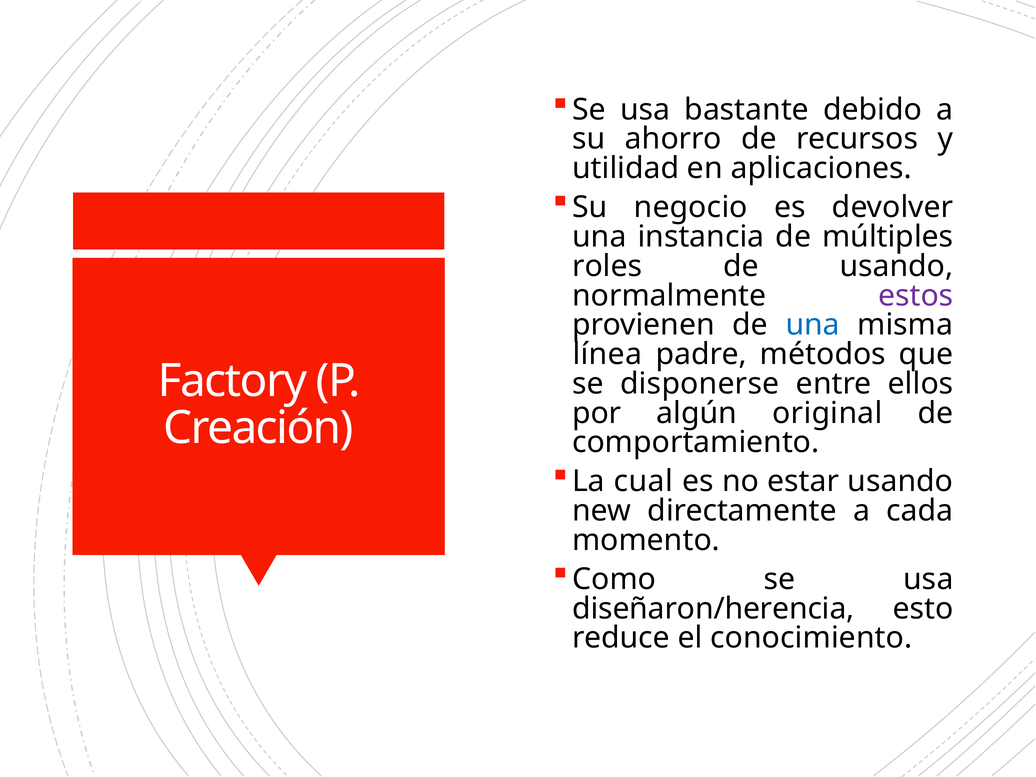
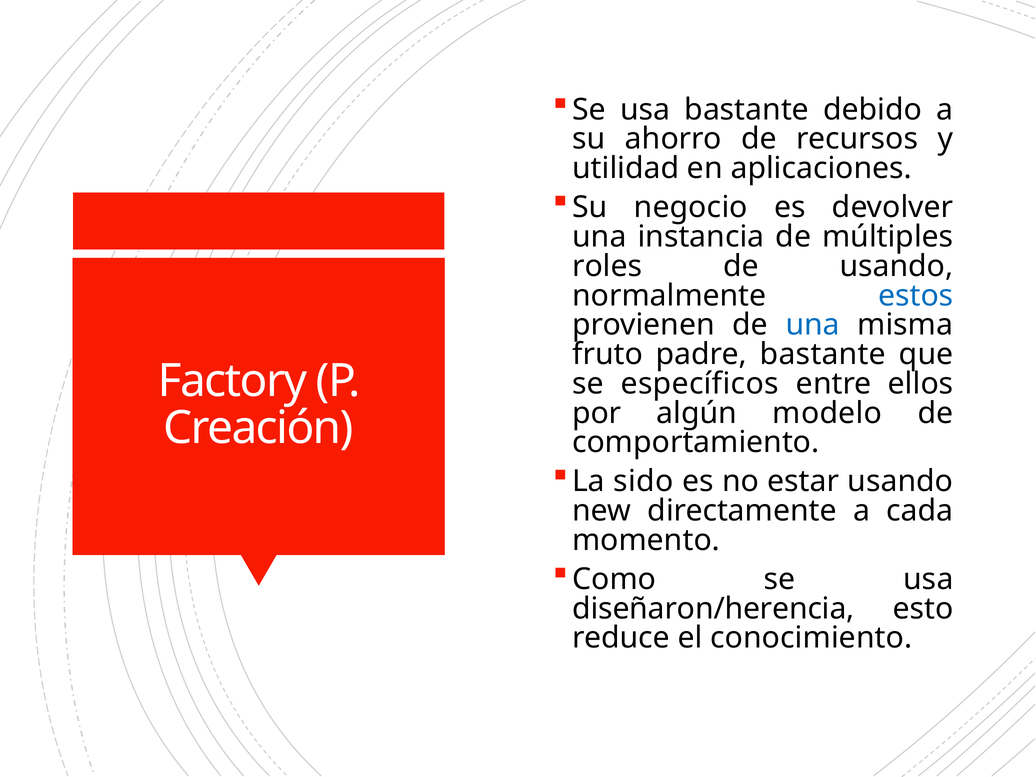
estos colour: purple -> blue (916, 296)
línea: línea -> fruto (608, 354)
padre métodos: métodos -> bastante (823, 354)
disponerse: disponerse -> específicos (700, 384)
original: original -> modelo (827, 413)
cual: cual -> sido (643, 481)
